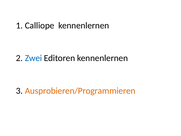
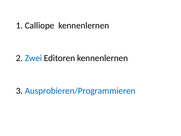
Ausprobieren/Programmieren colour: orange -> blue (80, 91)
